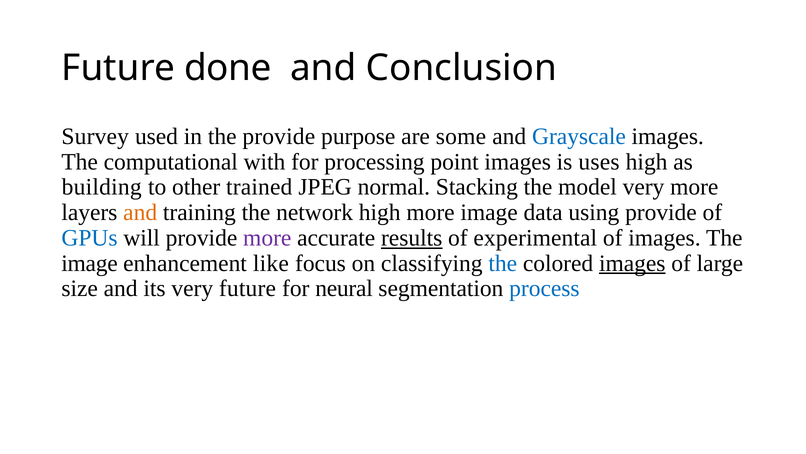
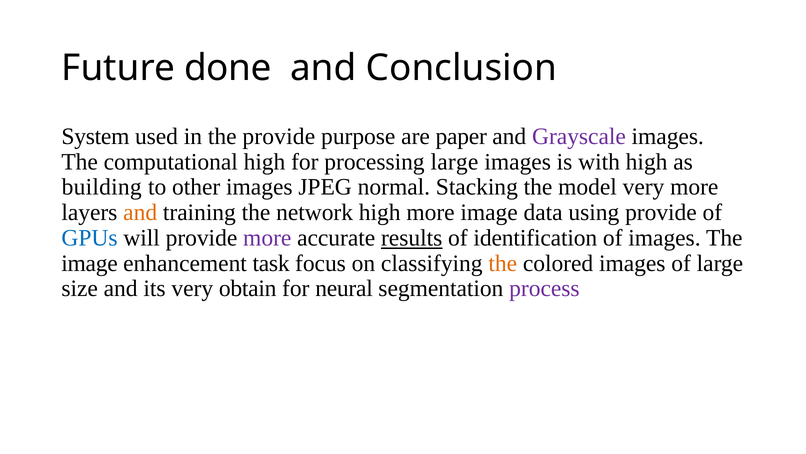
Survey: Survey -> System (95, 136)
some: some -> paper (461, 136)
Grayscale colour: blue -> purple (579, 136)
computational with: with -> high (264, 162)
processing point: point -> large (454, 162)
uses: uses -> with (599, 162)
other trained: trained -> images (259, 187)
experimental: experimental -> identification (535, 238)
like: like -> task (271, 263)
the colour: blue -> orange (503, 263)
images underline: present -> none (632, 263)
very future: future -> obtain (248, 288)
process colour: blue -> purple (544, 288)
